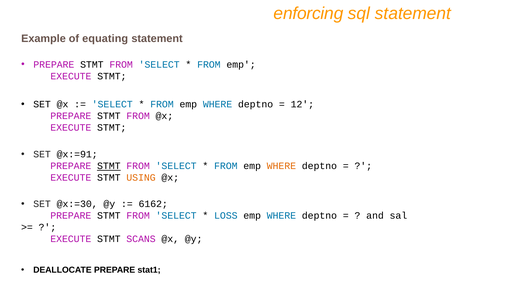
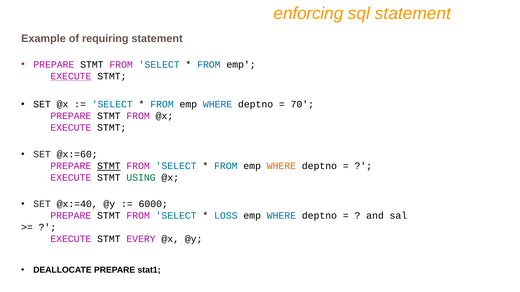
equating: equating -> requiring (105, 39)
EXECUTE underline: none -> present (71, 76)
12: 12 -> 70 (302, 105)
@x:=91: @x:=91 -> @x:=60 (77, 155)
USING colour: orange -> green (141, 178)
@x:=30: @x:=30 -> @x:=40 (77, 204)
6162: 6162 -> 6000 (153, 204)
SCANS: SCANS -> EVERY (141, 239)
